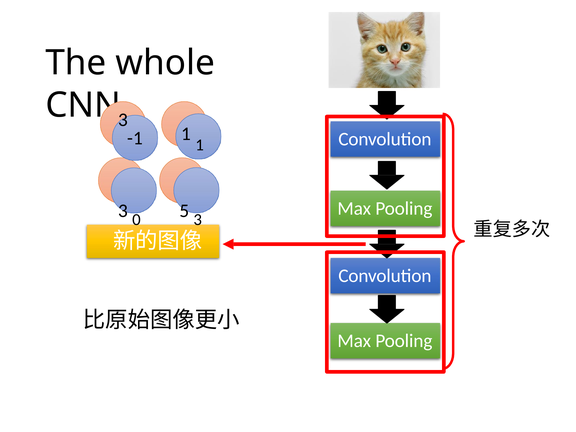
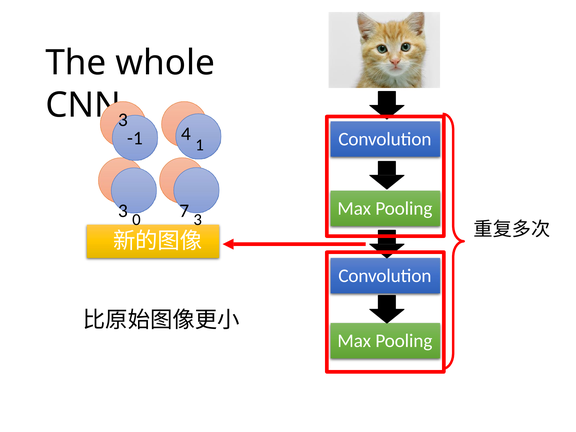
-1 1: 1 -> 4 (186, 134)
5: 5 -> 7 (184, 211)
